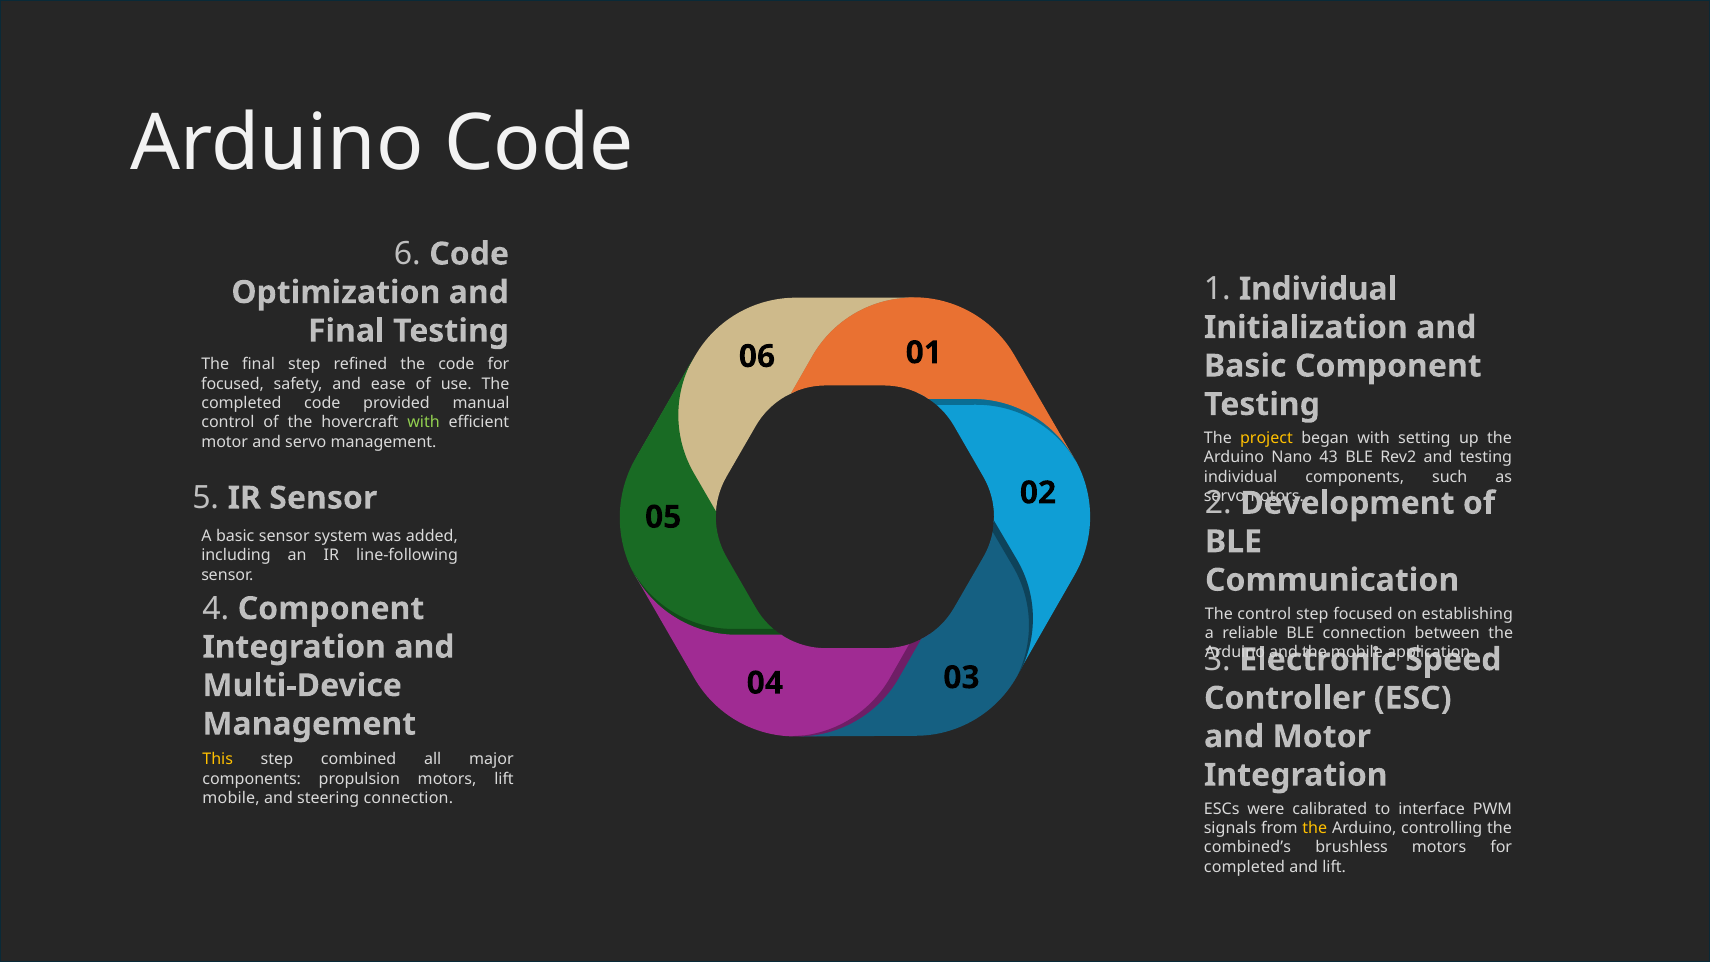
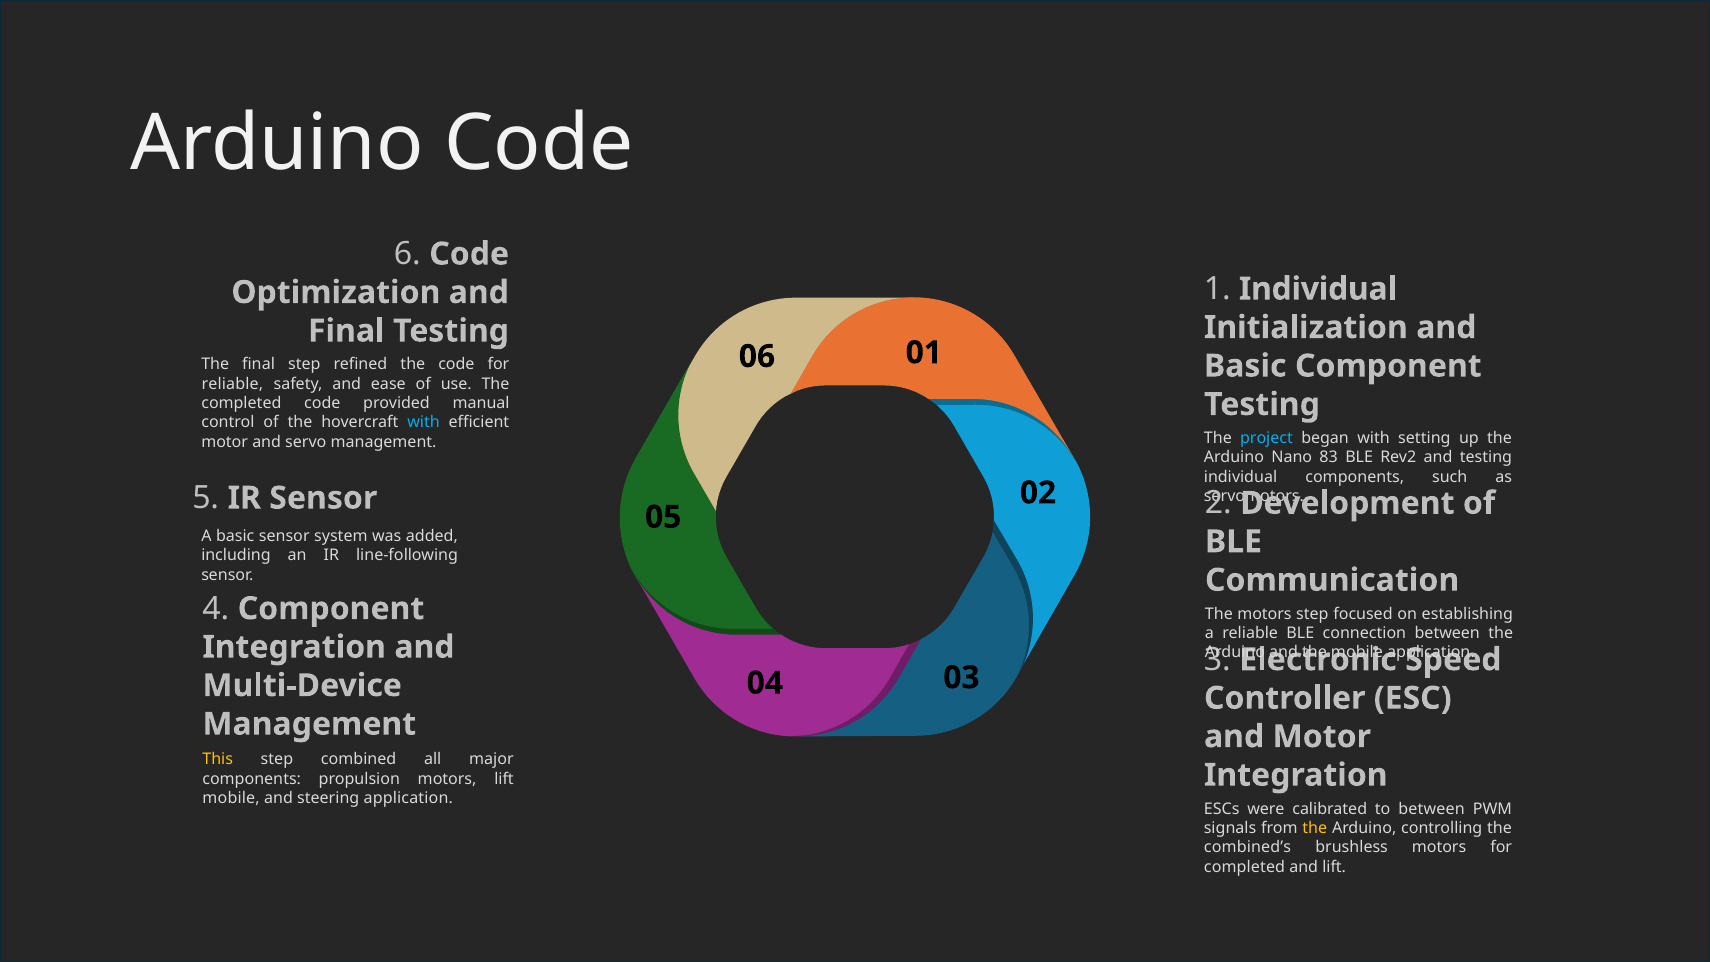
focused: focused -> reliable (232, 384)
with colour: light green -> light blue (424, 422)
project colour: yellow -> light blue (1266, 438)
43: 43 -> 83 (1329, 457)
The control: control -> motors (1264, 614)
steering connection: connection -> application (408, 798)
to interface: interface -> between (1432, 809)
